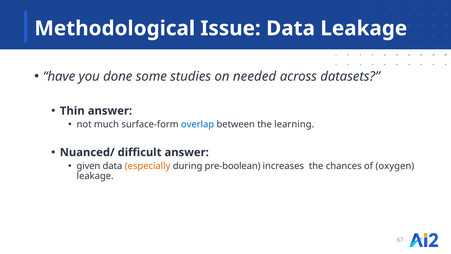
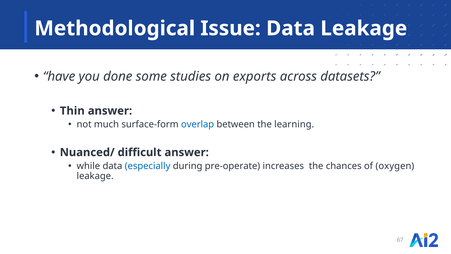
needed: needed -> exports (255, 76)
given: given -> while (88, 166)
especially colour: orange -> blue (148, 166)
pre-boolean: pre-boolean -> pre-operate (232, 166)
